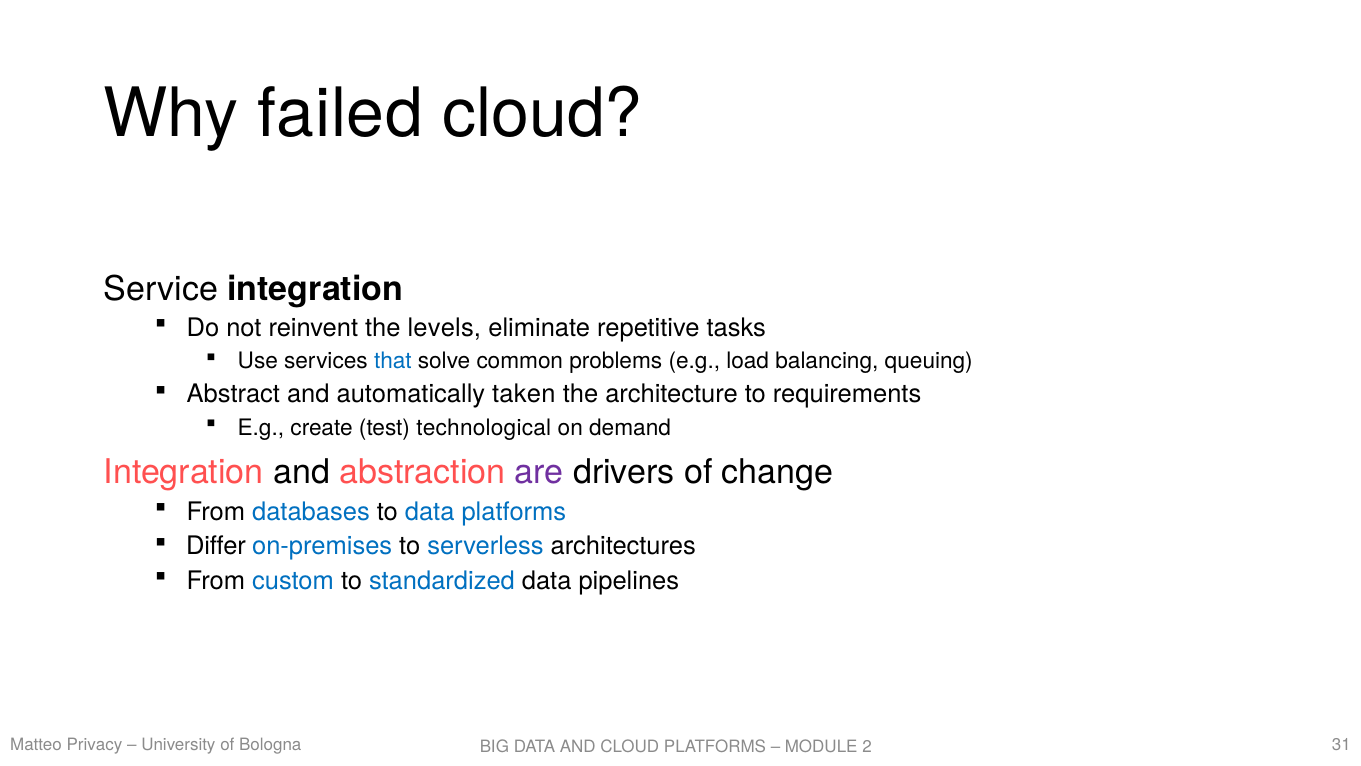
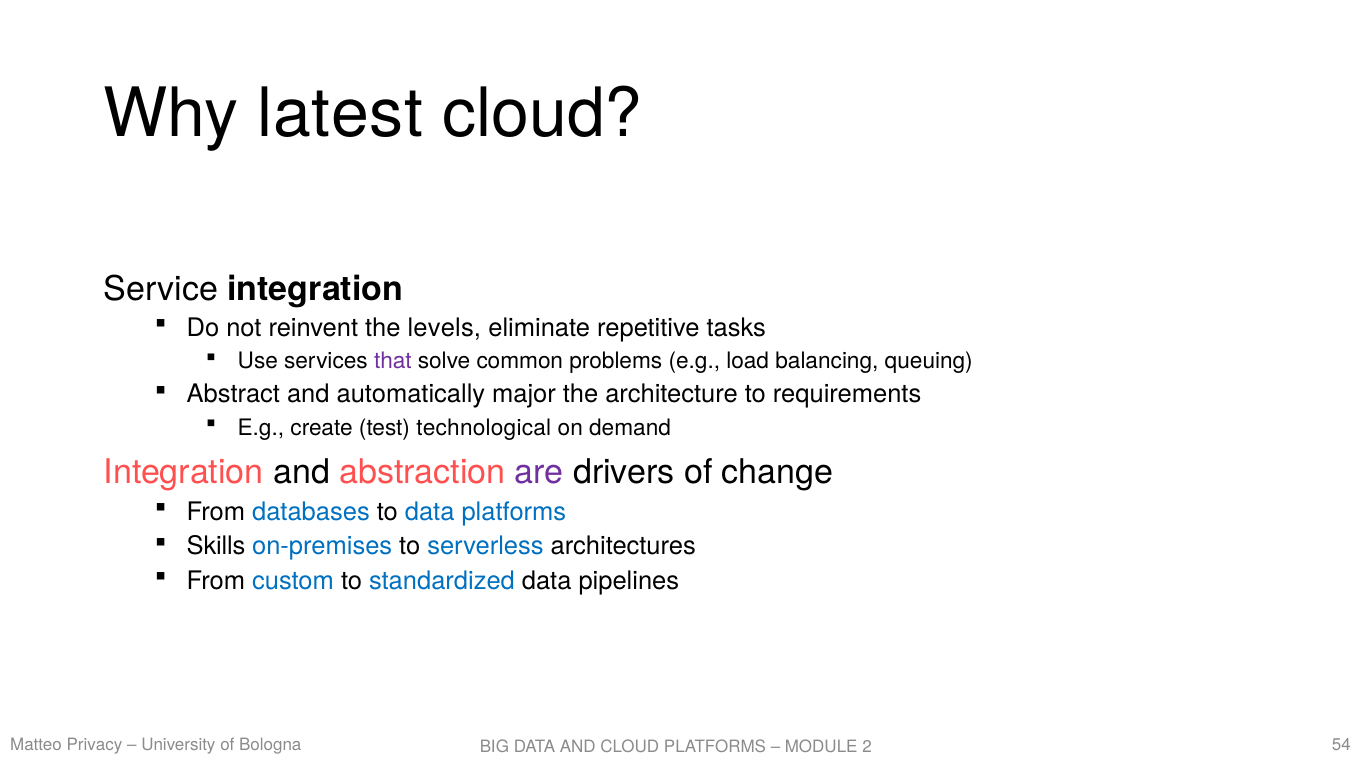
failed: failed -> latest (340, 114)
that colour: blue -> purple (393, 361)
taken: taken -> major (524, 394)
Differ: Differ -> Skills (216, 546)
31: 31 -> 54 (1341, 744)
